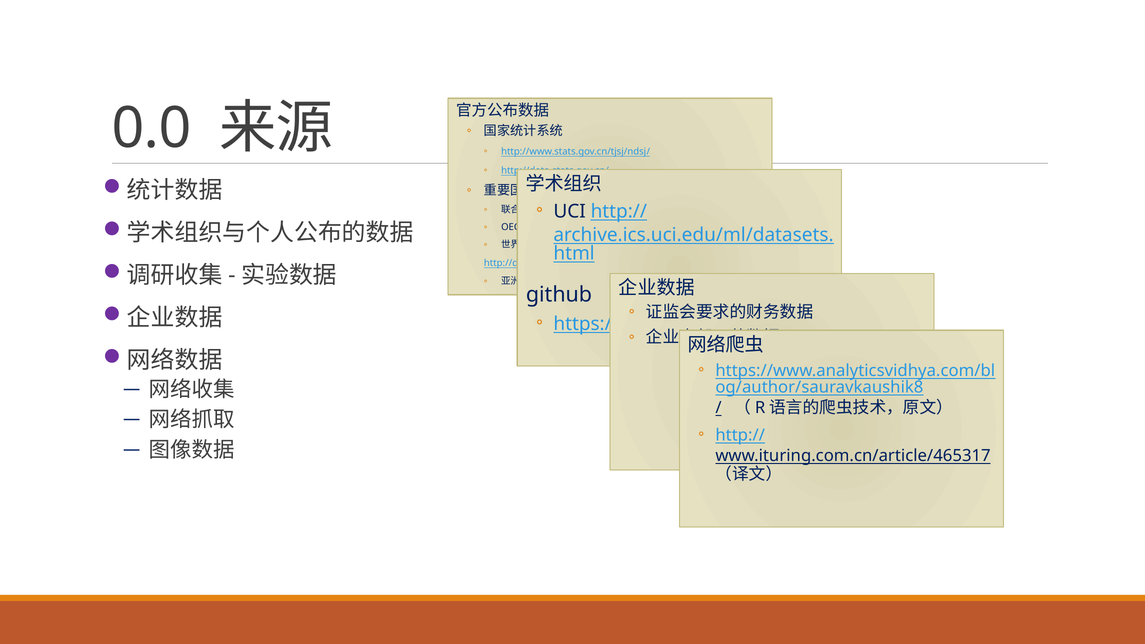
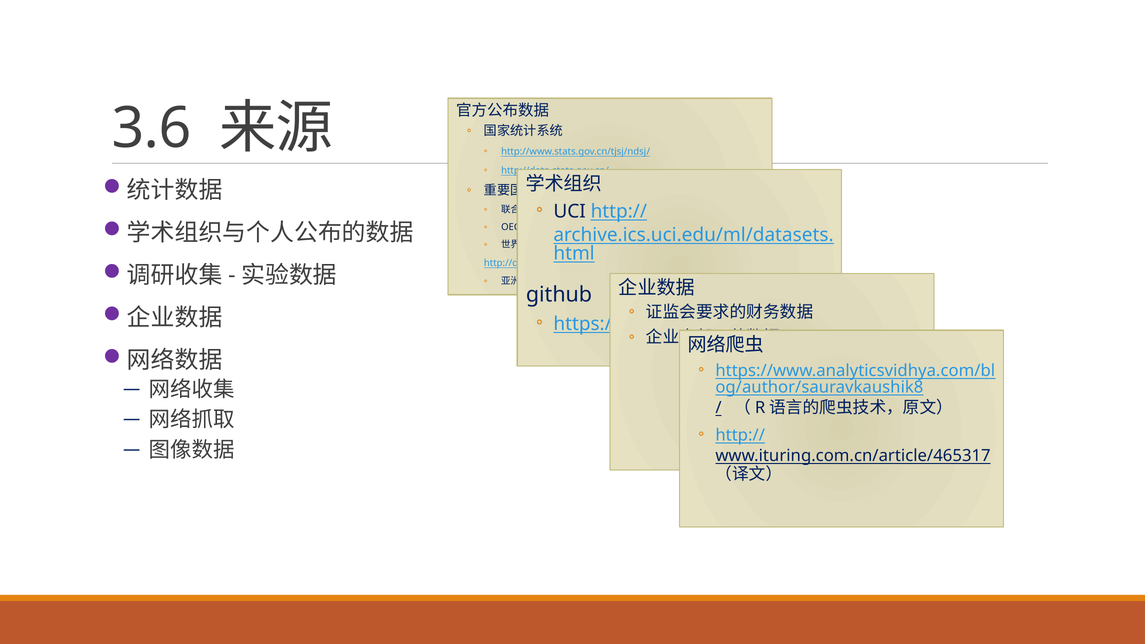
0.0: 0.0 -> 3.6 (152, 128)
